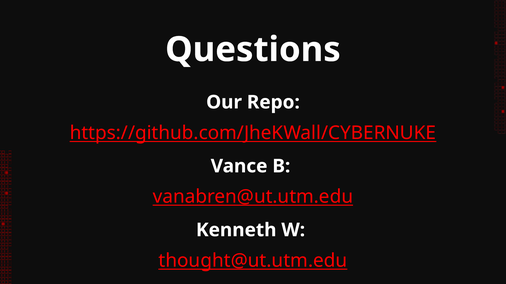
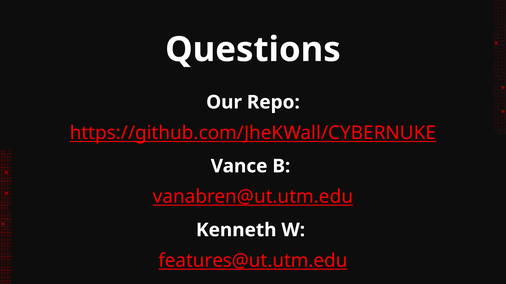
thought@ut.utm.edu: thought@ut.utm.edu -> features@ut.utm.edu (253, 261)
